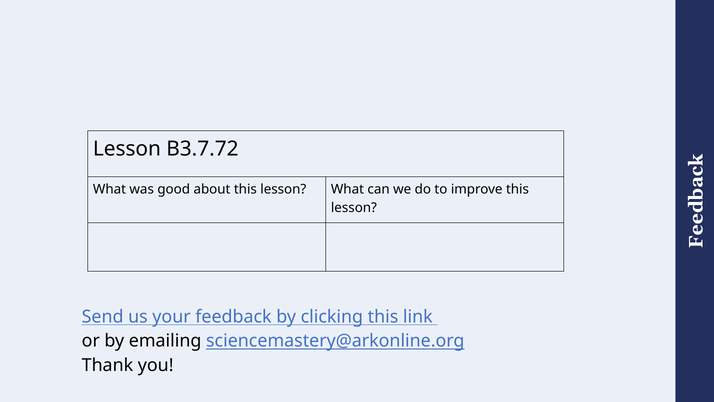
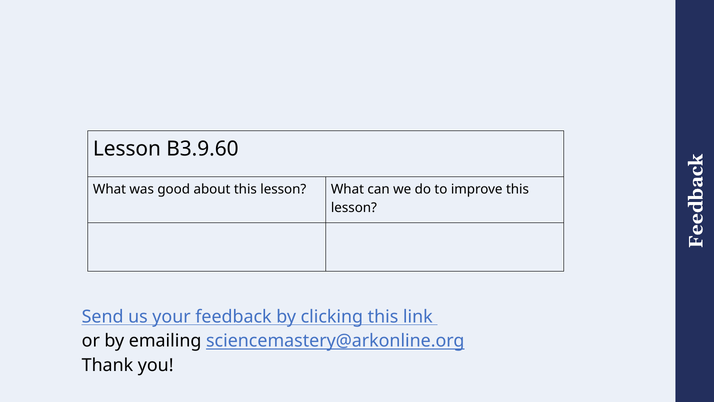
B3.7.72: B3.7.72 -> B3.9.60 (202, 149)
